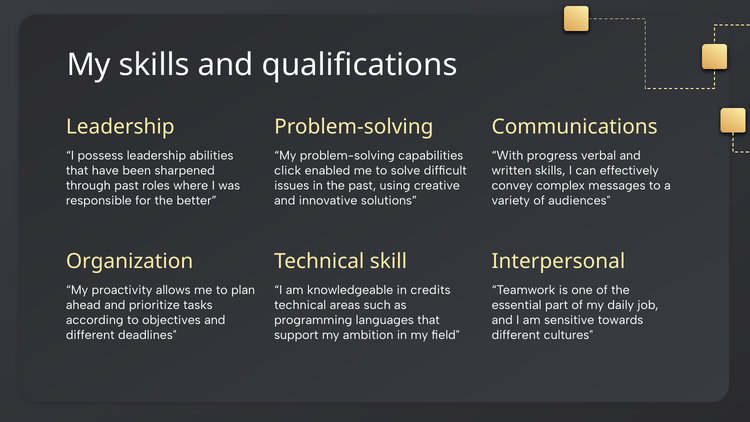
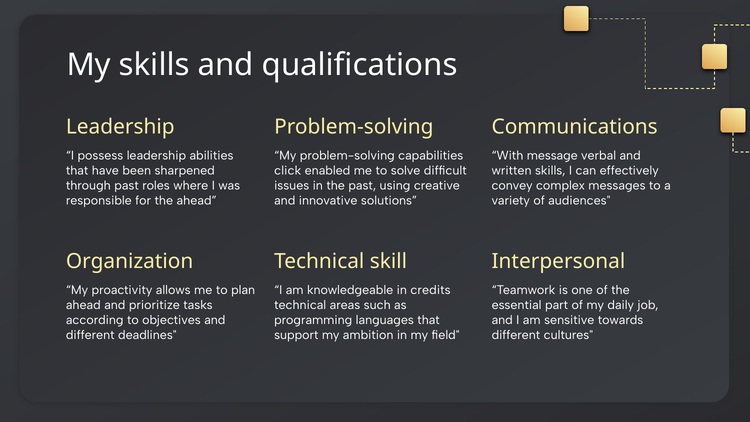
progress: progress -> message (552, 156)
the better: better -> ahead (197, 201)
